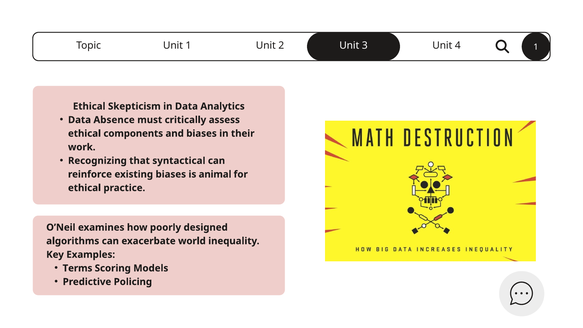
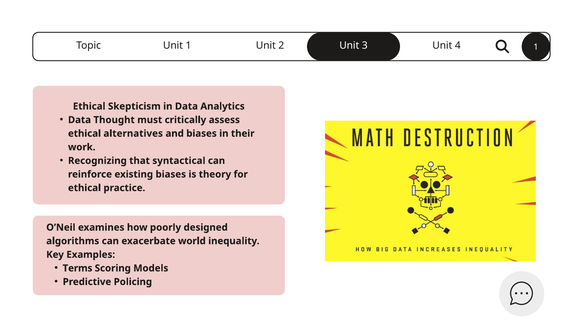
Absence: Absence -> Thought (114, 120)
components: components -> alternatives (133, 133)
animal: animal -> theory (215, 174)
